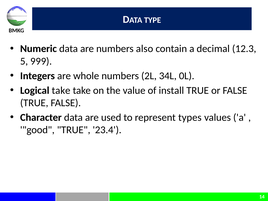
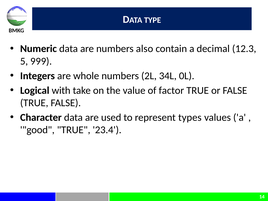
Logical take: take -> with (61, 90)
install: install -> factor (171, 90)
